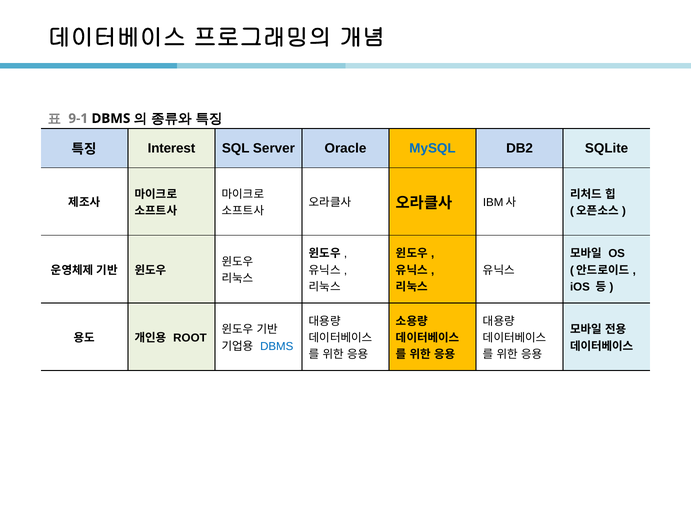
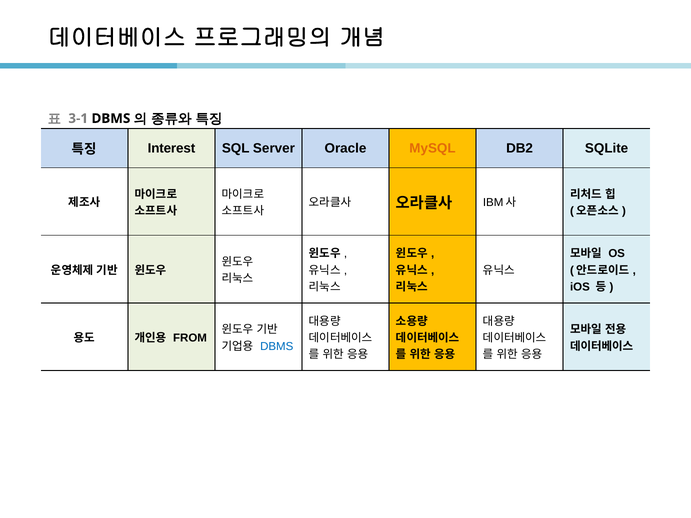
9-1: 9-1 -> 3-1 (78, 119)
MySQL colour: blue -> orange (432, 148)
ROOT: ROOT -> FROM (190, 338)
